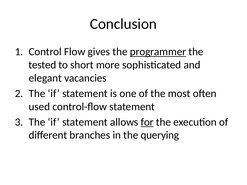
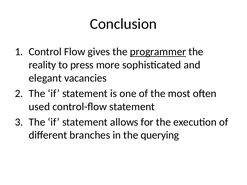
tested: tested -> reality (42, 65)
short: short -> press (82, 65)
for underline: present -> none (147, 122)
